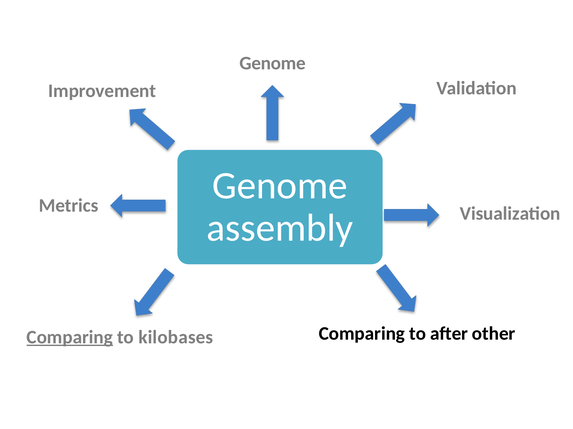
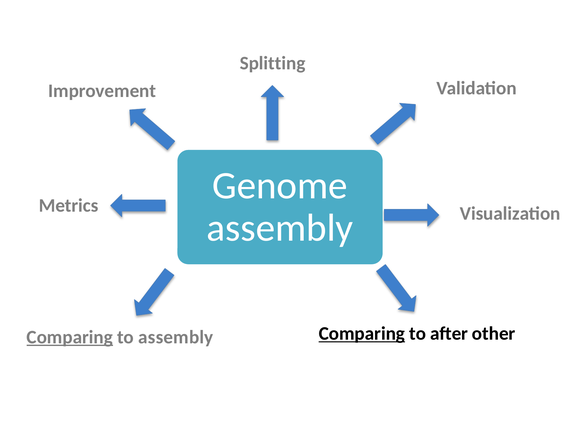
Genome: Genome -> Splitting (273, 63)
Comparing underline: none -> present (362, 334)
to kilobases: kilobases -> assembly (176, 338)
